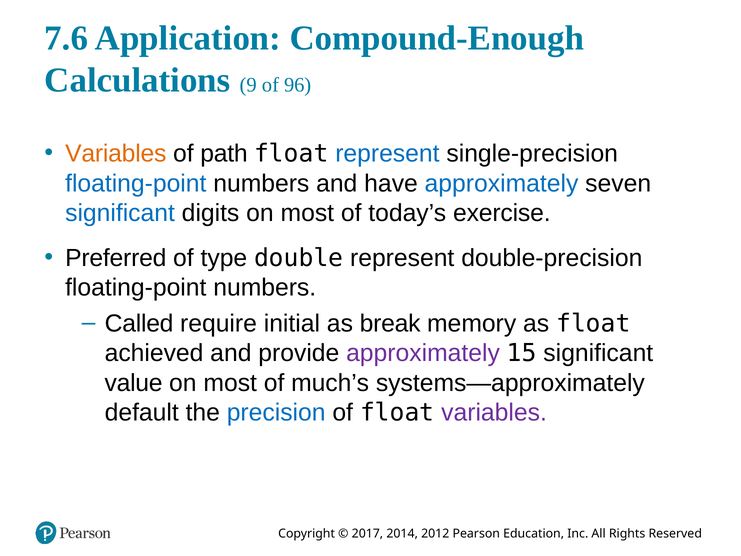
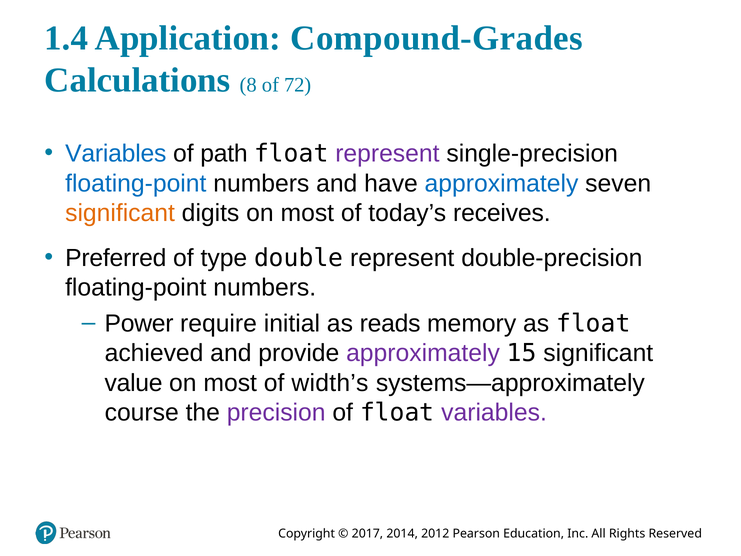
7.6: 7.6 -> 1.4 (66, 38)
Compound-Enough: Compound-Enough -> Compound-Grades (437, 38)
9: 9 -> 8 (248, 85)
96: 96 -> 72 (298, 85)
Variables colour: orange -> blue (116, 154)
represent colour: blue -> purple (387, 154)
significant colour: blue -> orange (120, 213)
exercise: exercise -> receives (502, 213)
Called: Called -> Power (139, 323)
break: break -> reads (390, 323)
much’s: much’s -> width’s (330, 383)
default: default -> course (142, 412)
precision colour: blue -> purple (276, 412)
